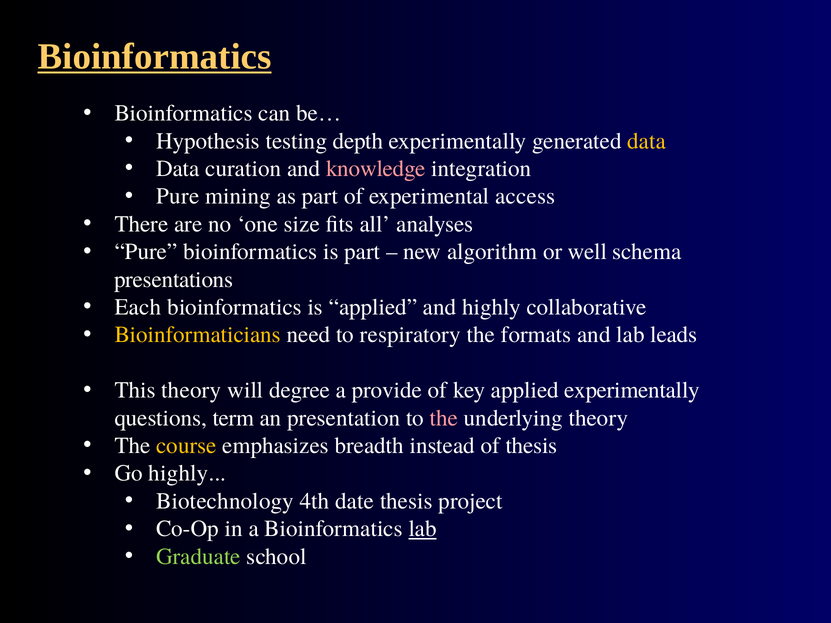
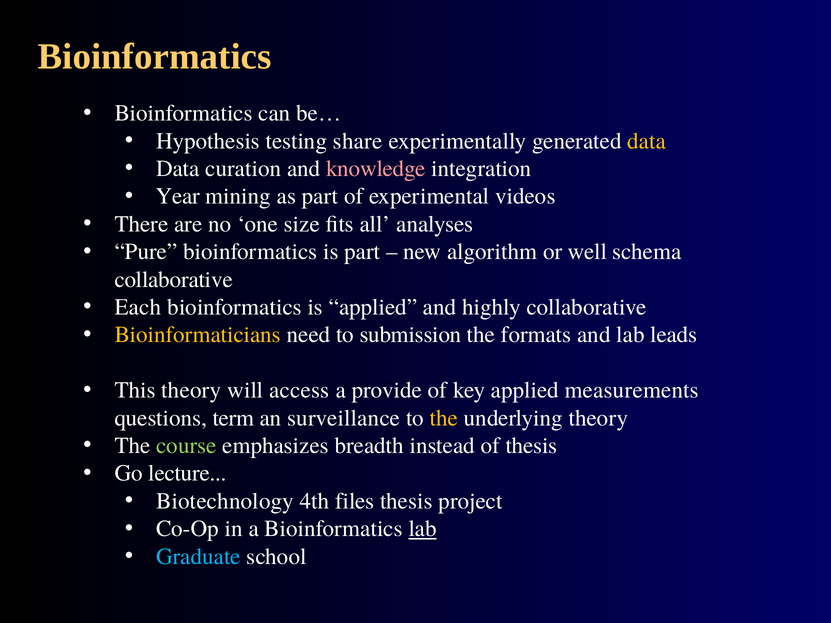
Bioinformatics underline: present -> none (155, 57)
depth: depth -> share (358, 141)
Pure: Pure -> Year (178, 196)
access: access -> videos (525, 196)
presentations: presentations -> collaborative (174, 280)
respiratory: respiratory -> submission (411, 335)
degree: degree -> access (299, 390)
applied experimentally: experimentally -> measurements (632, 390)
presentation: presentation -> surveillance (344, 418)
the colour: pink -> yellow (444, 418)
course colour: yellow -> light green (186, 446)
Go highly: highly -> lecture (188, 474)
date: date -> files (355, 501)
Graduate colour: light green -> light blue (198, 557)
